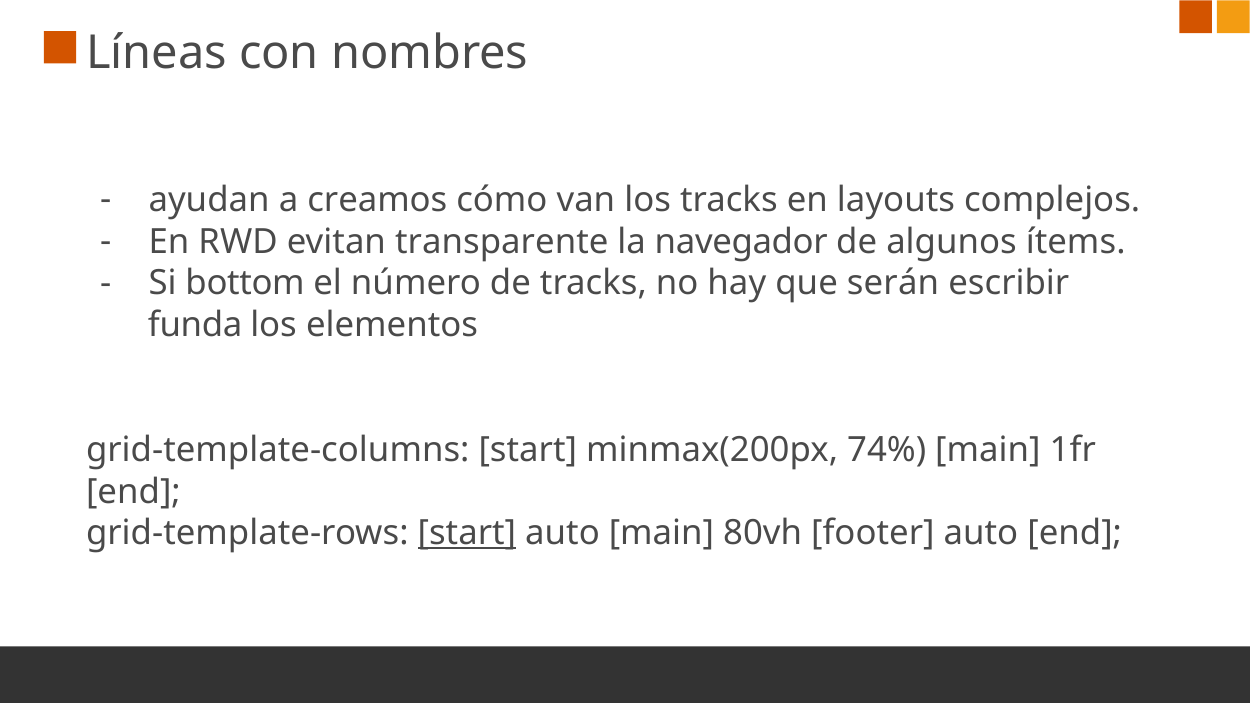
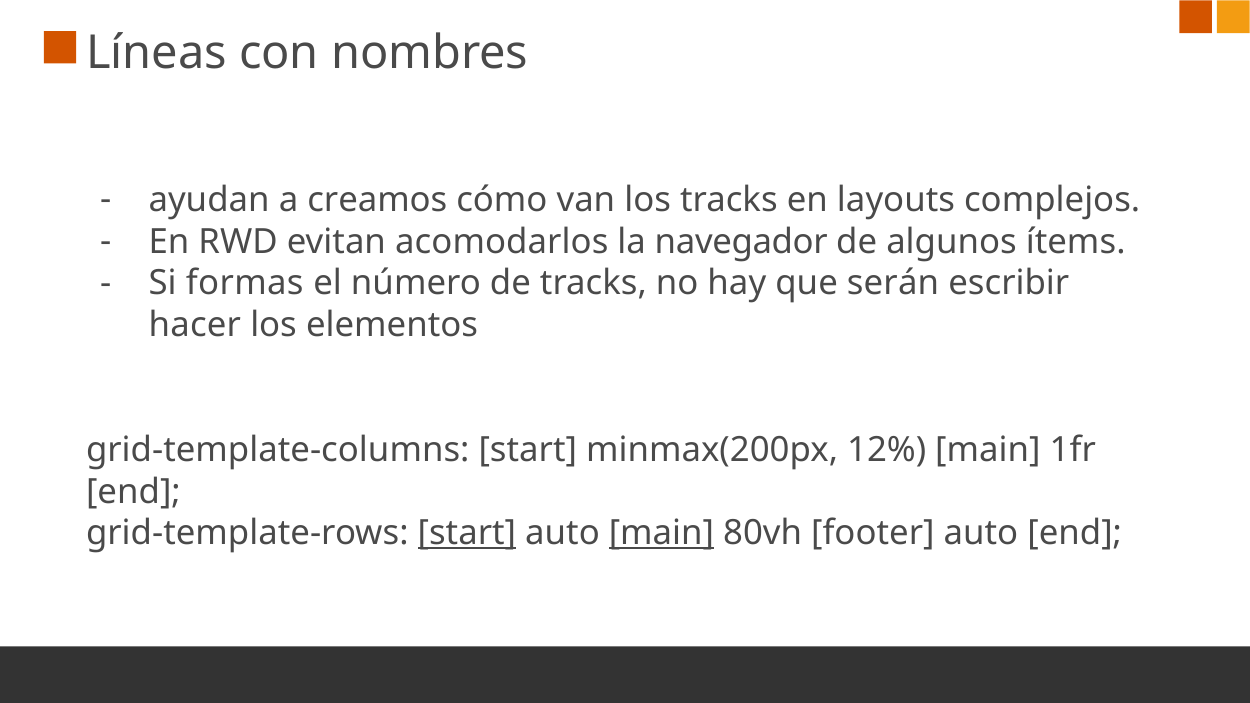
transparente: transparente -> acomodarlos (502, 242)
bottom: bottom -> formas (245, 283)
funda: funda -> hacer (195, 325)
74%: 74% -> 12% (887, 450)
main underline: none -> present (661, 533)
